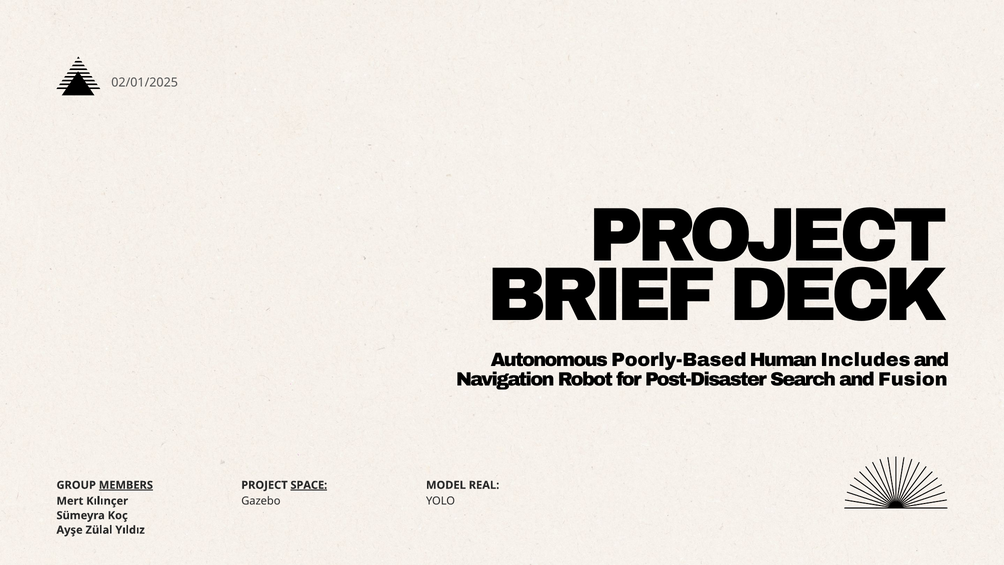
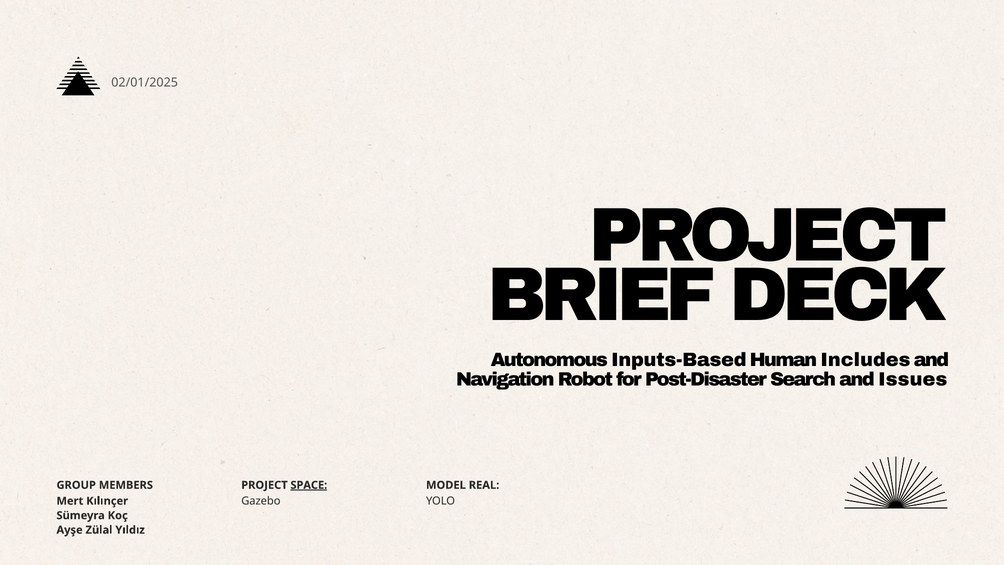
Poorly-Based: Poorly-Based -> Inputs-Based (679, 360)
Fusion: Fusion -> Issues (913, 379)
MEMBERS underline: present -> none (126, 485)
